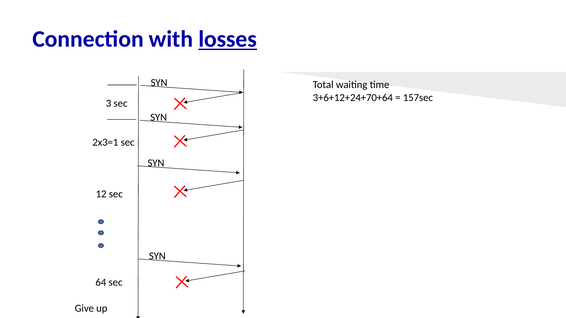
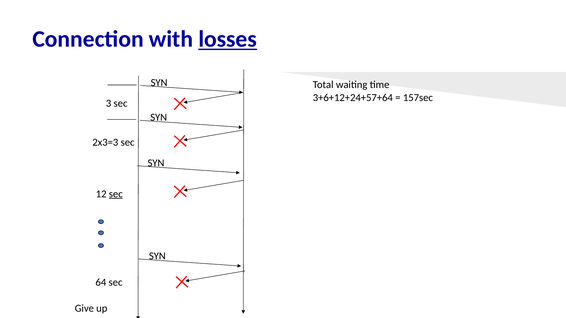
3+6+12+24+70+64: 3+6+12+24+70+64 -> 3+6+12+24+57+64 (353, 98)
2x3=1: 2x3=1 -> 2x3=3 (105, 142)
sec underline: none -> present (116, 194)
